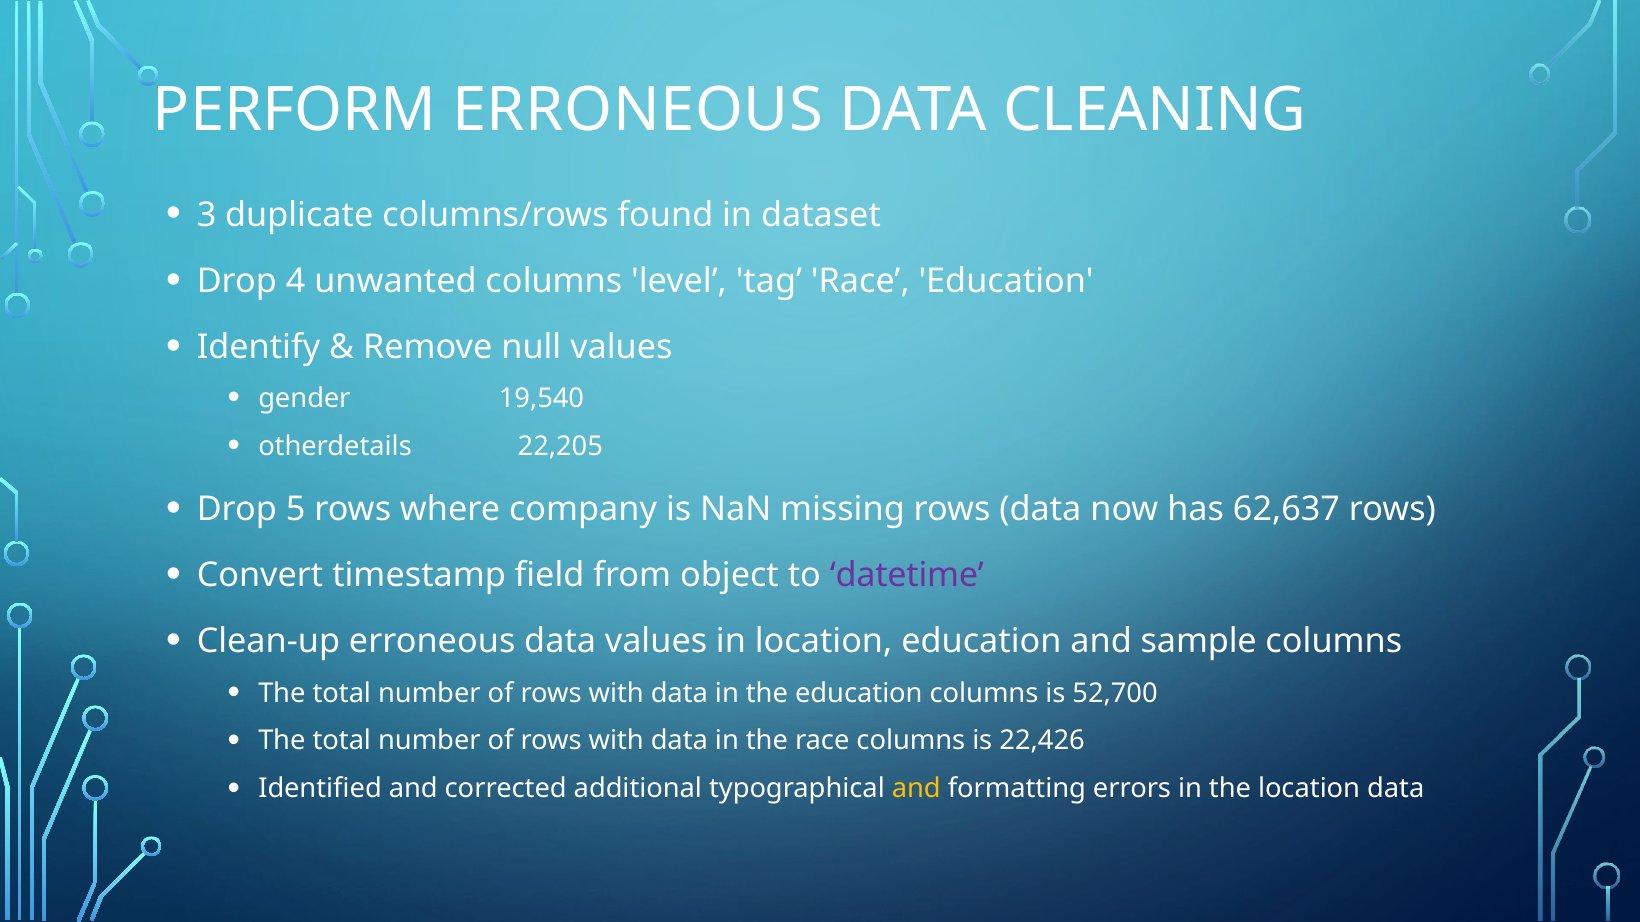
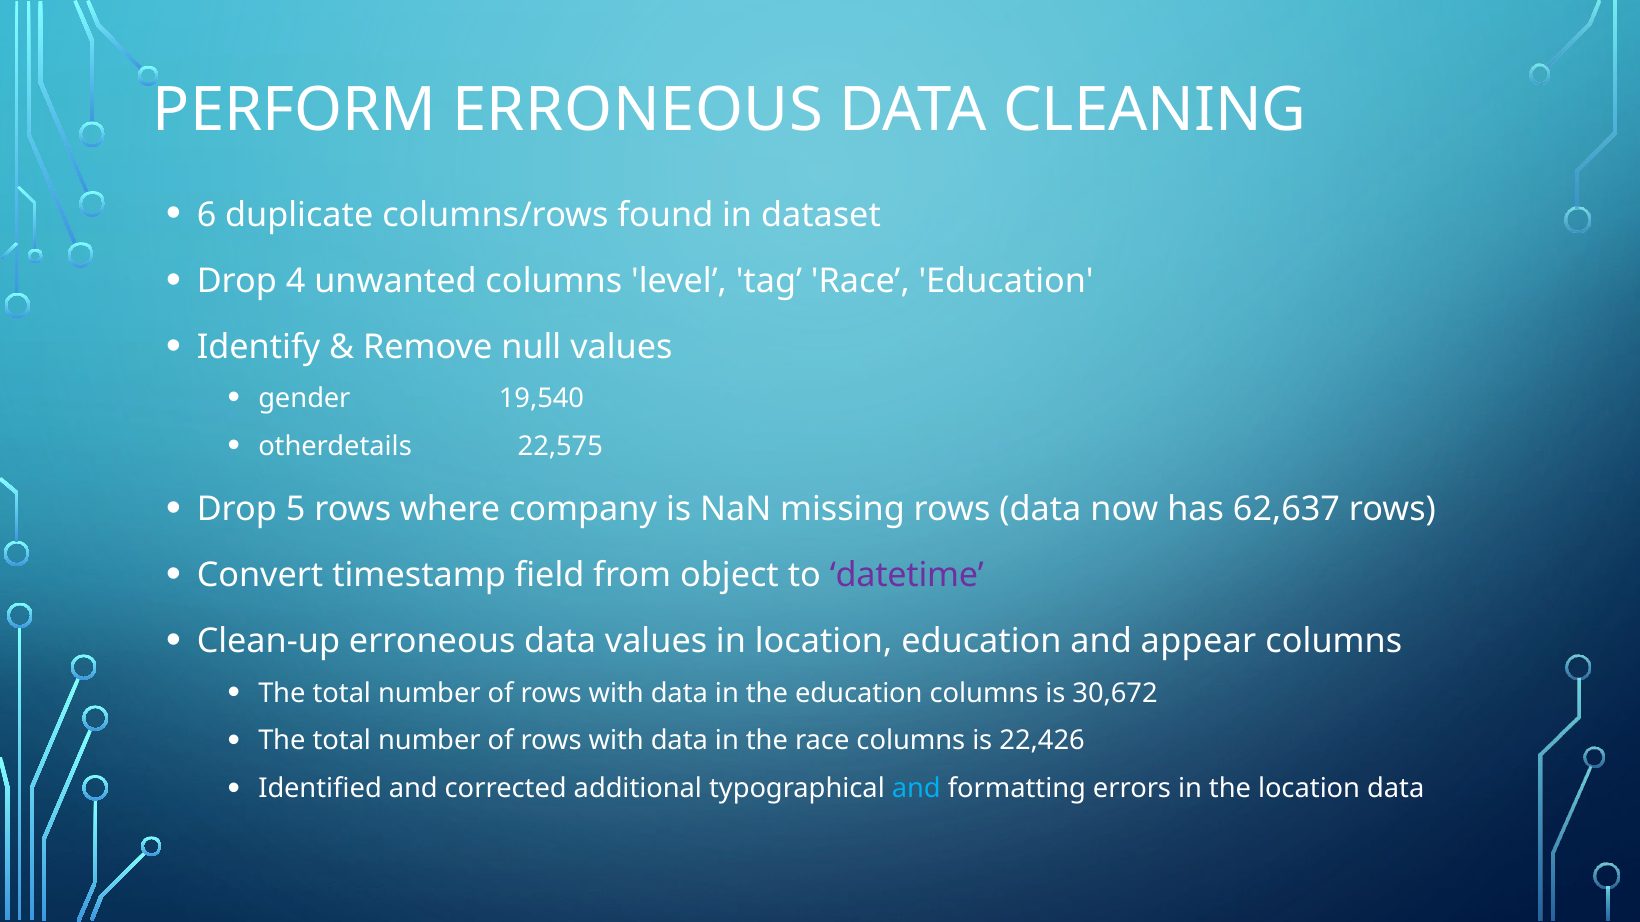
3: 3 -> 6 (207, 215)
22,205: 22,205 -> 22,575 (560, 447)
sample: sample -> appear (1199, 642)
52,700: 52,700 -> 30,672 (1115, 693)
and colour: yellow -> light blue (916, 789)
